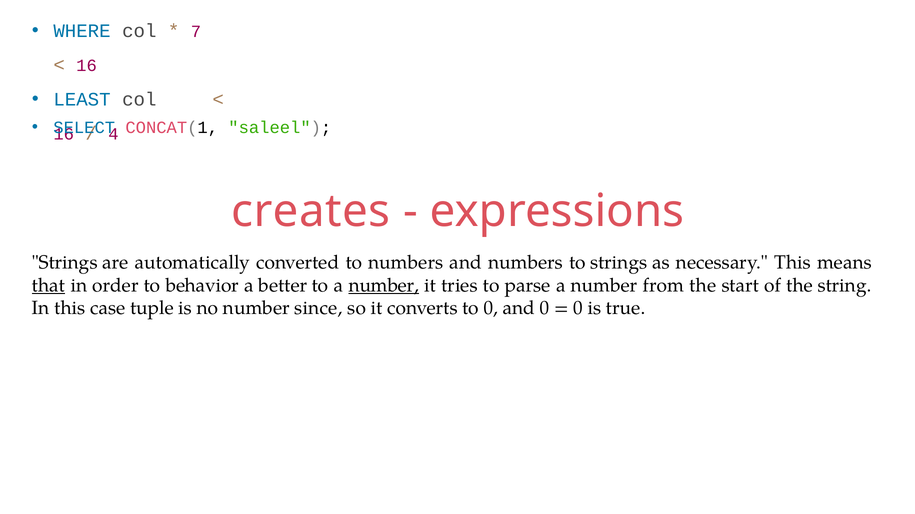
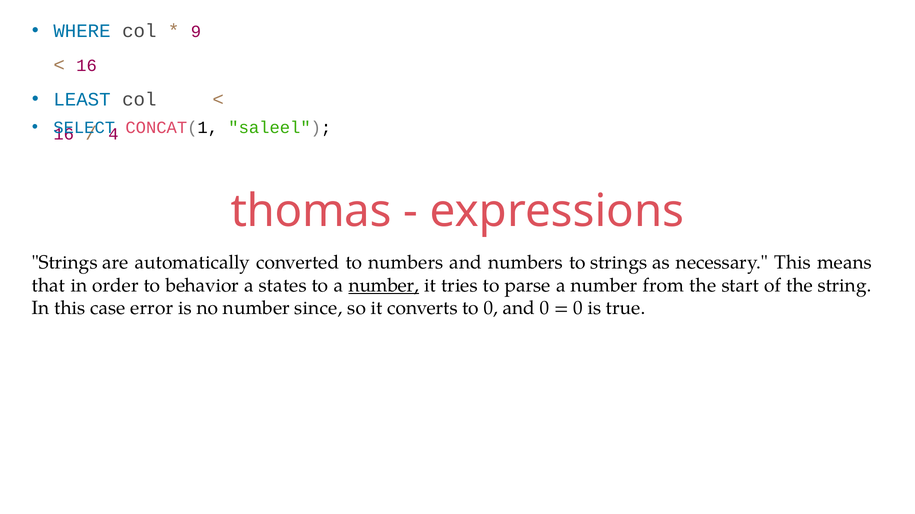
7: 7 -> 9 (196, 32)
creates: creates -> thomas (311, 211)
that underline: present -> none (49, 286)
better: better -> states (283, 286)
tuple: tuple -> error (152, 309)
